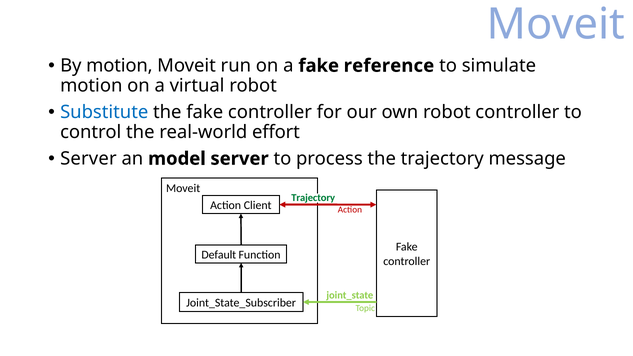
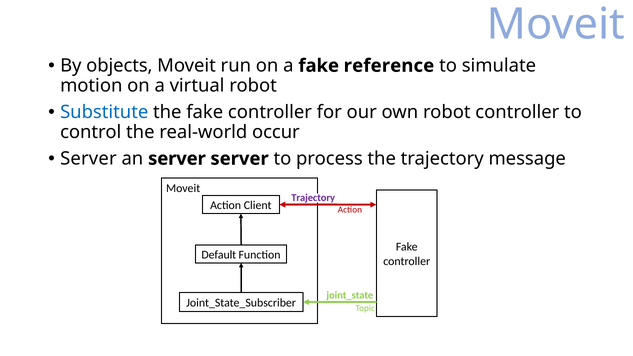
By motion: motion -> objects (119, 66)
effort: effort -> occur (276, 132)
an model: model -> server (177, 159)
Trajectory colour: green -> purple (313, 198)
